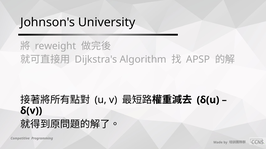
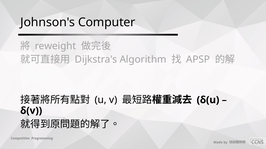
University: University -> Computer (107, 22)
